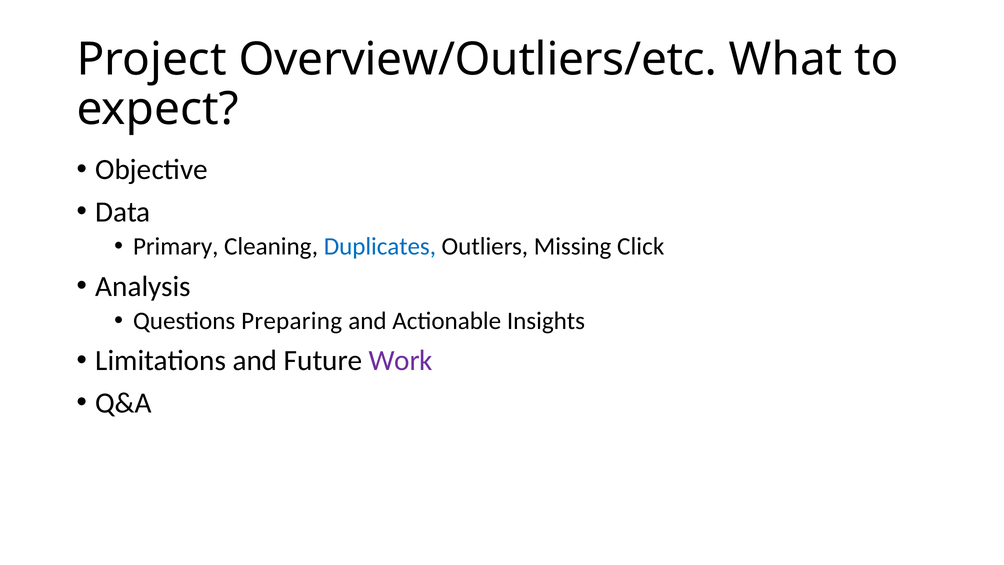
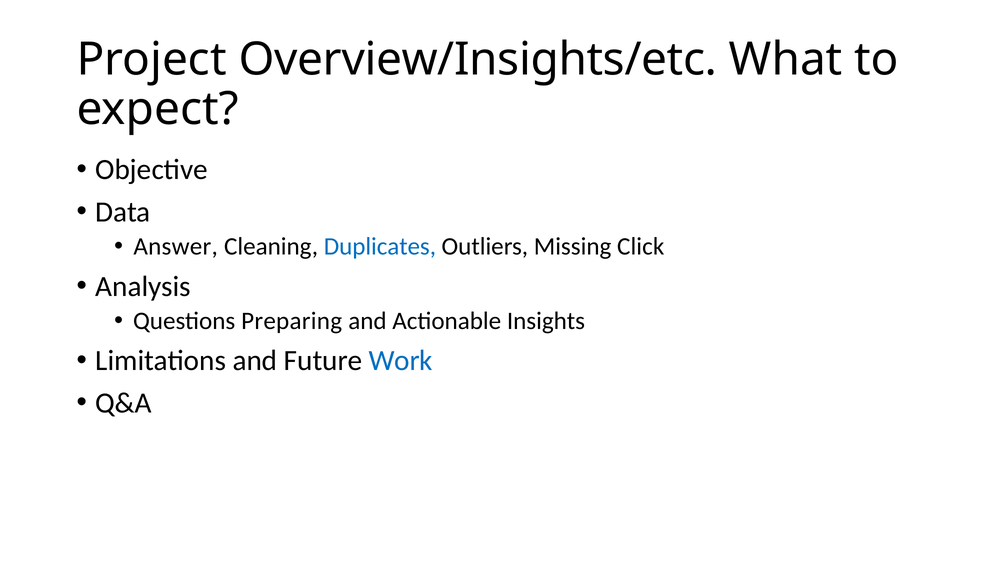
Overview/Outliers/etc: Overview/Outliers/etc -> Overview/Insights/etc (478, 59)
Primary: Primary -> Answer (176, 246)
Work colour: purple -> blue (401, 361)
